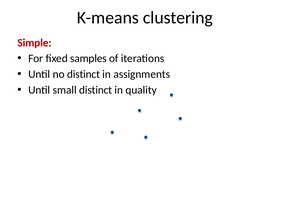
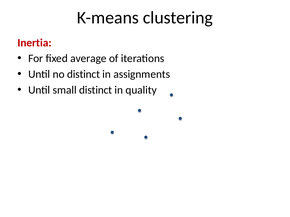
Simple: Simple -> Inertia (34, 43)
samples: samples -> average (88, 59)
